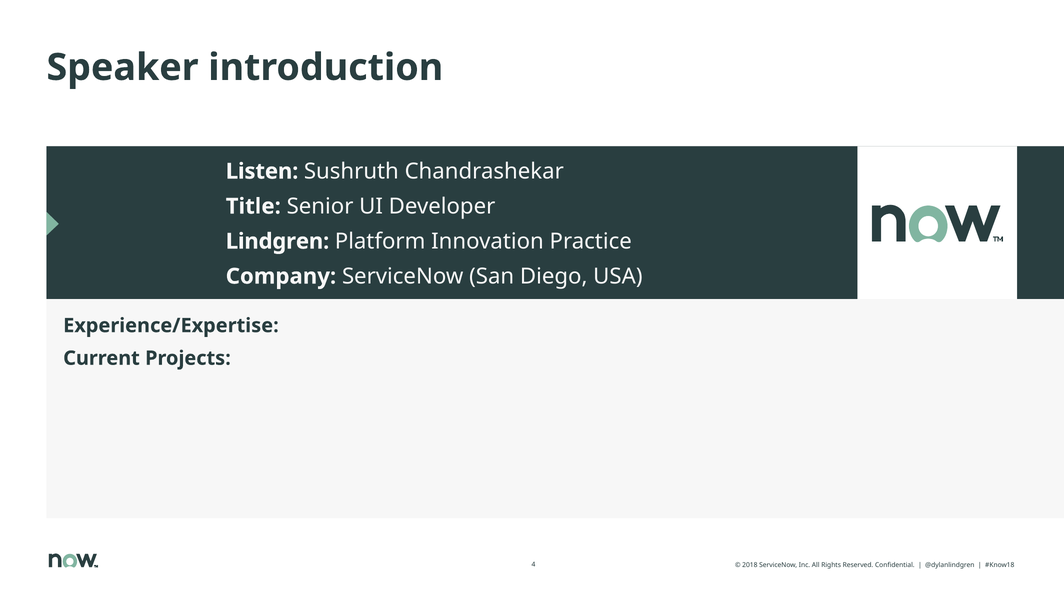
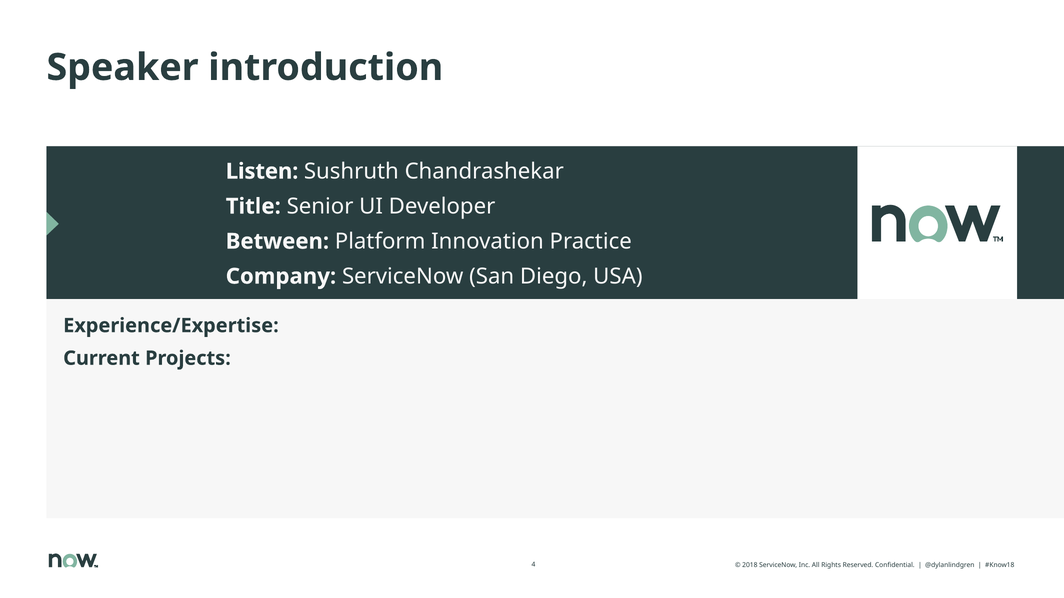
Lindgren: Lindgren -> Between (277, 242)
